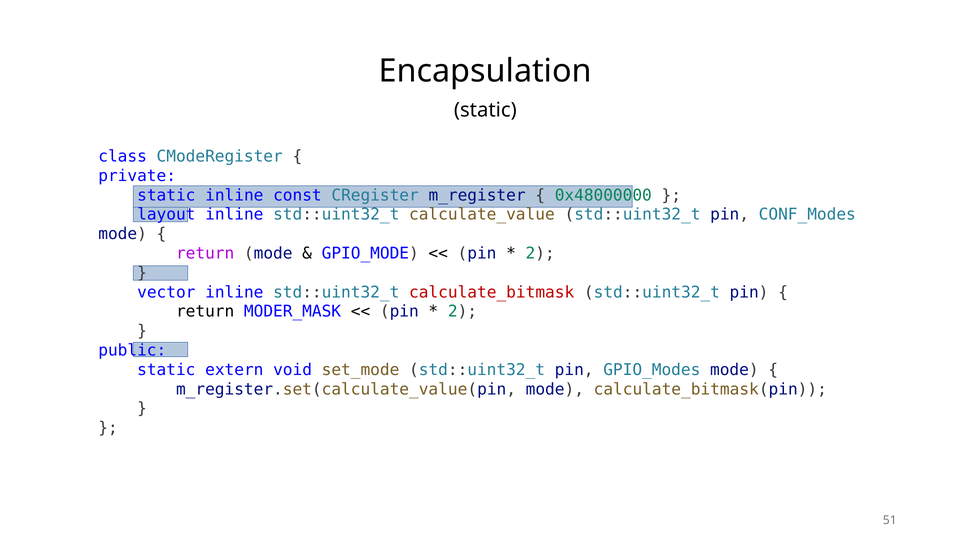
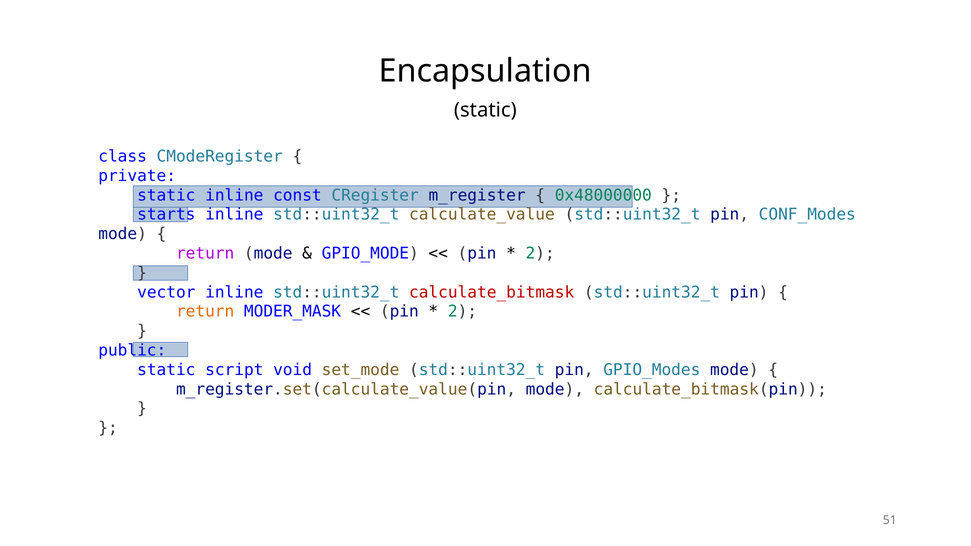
layout: layout -> starts (166, 215)
return colour: black -> orange (205, 312)
extern: extern -> script (234, 370)
